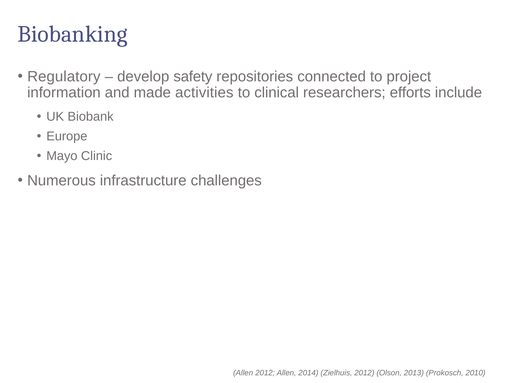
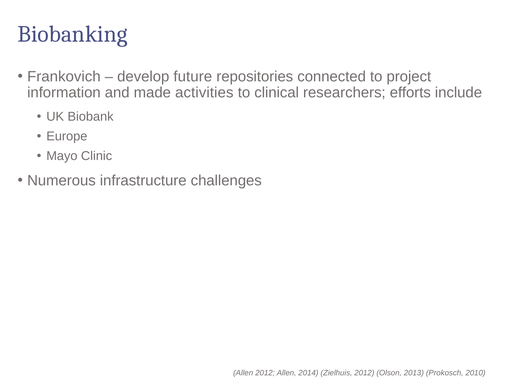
Regulatory: Regulatory -> Frankovich (64, 76)
safety: safety -> future (193, 76)
